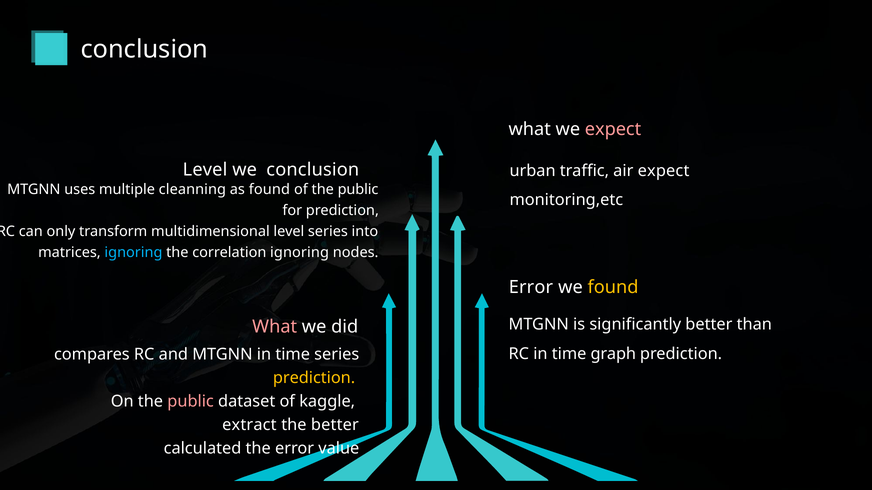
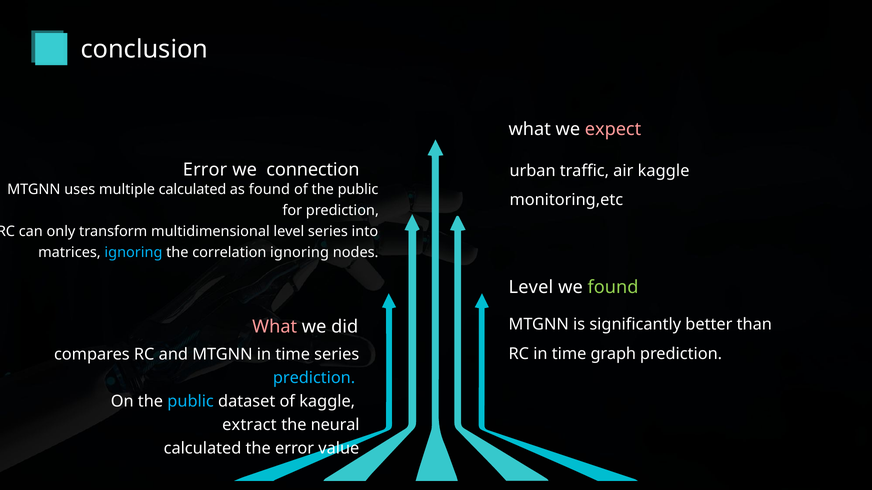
Level: Level -> Error (205, 170)
we conclusion: conclusion -> connection (313, 170)
air expect: expect -> kaggle (664, 171)
multiple cleanning: cleanning -> calculated (193, 190)
Error: Error -> Level (531, 288)
found colour: yellow -> light green (613, 288)
prediction colour: yellow -> light blue (314, 378)
public colour: pink -> light blue (191, 402)
the better: better -> neural (335, 425)
